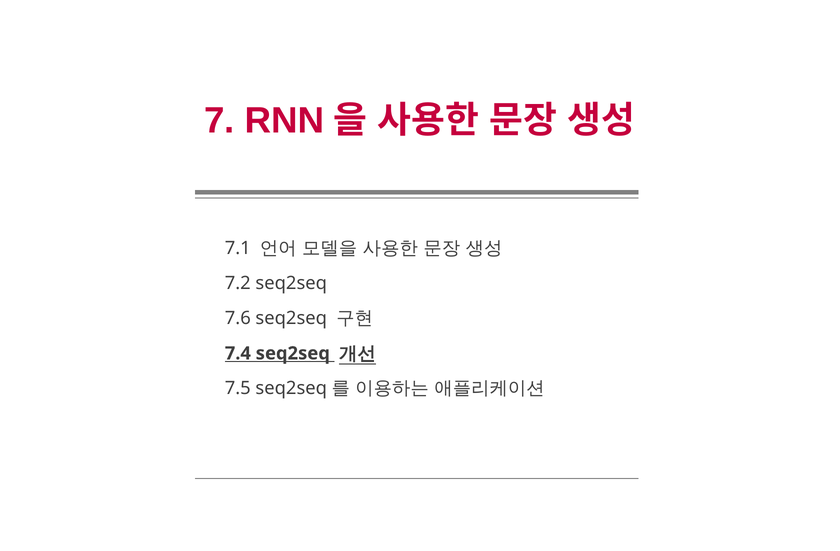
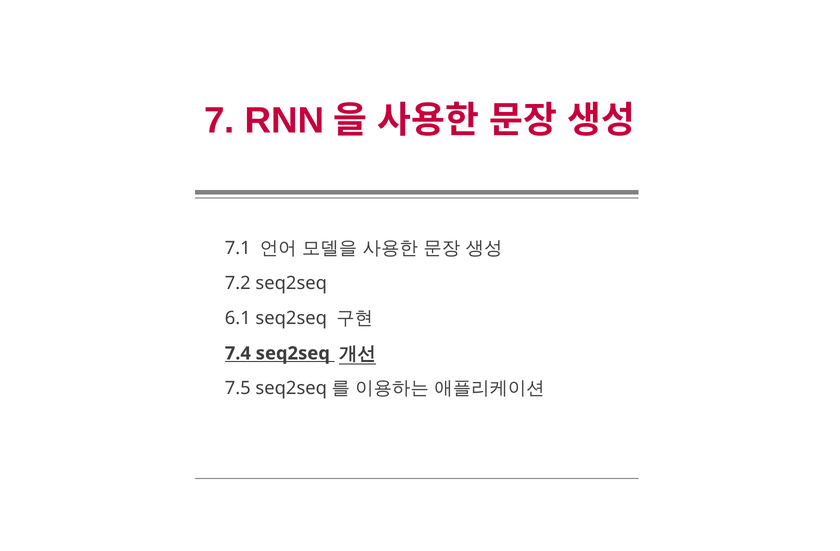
7.6: 7.6 -> 6.1 (238, 319)
